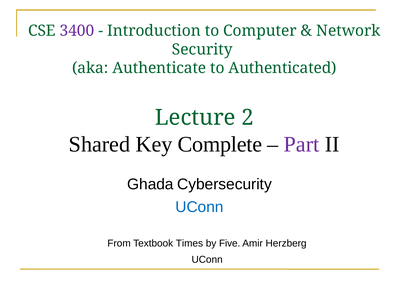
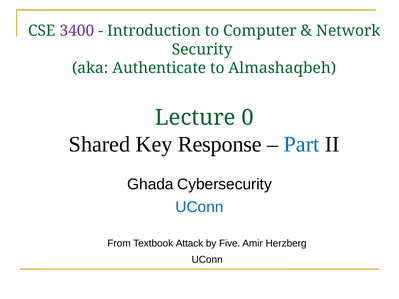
Authenticated: Authenticated -> Almashaqbeh (282, 68)
2: 2 -> 0 (247, 118)
Complete: Complete -> Response (220, 144)
Part colour: purple -> blue (301, 144)
Times: Times -> Attack (189, 244)
